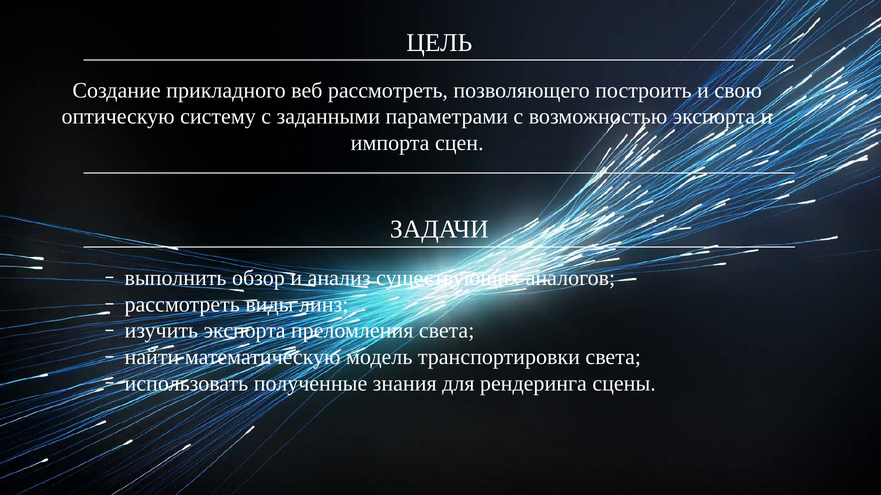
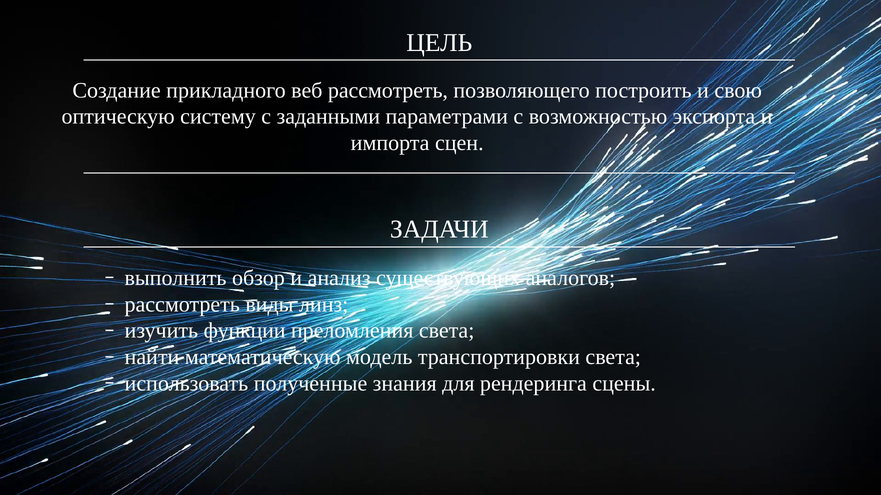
изучить экспорта: экспорта -> функции (245, 331)
